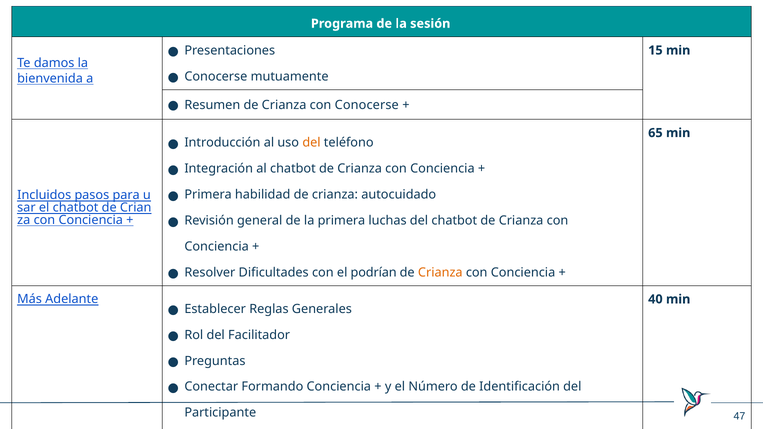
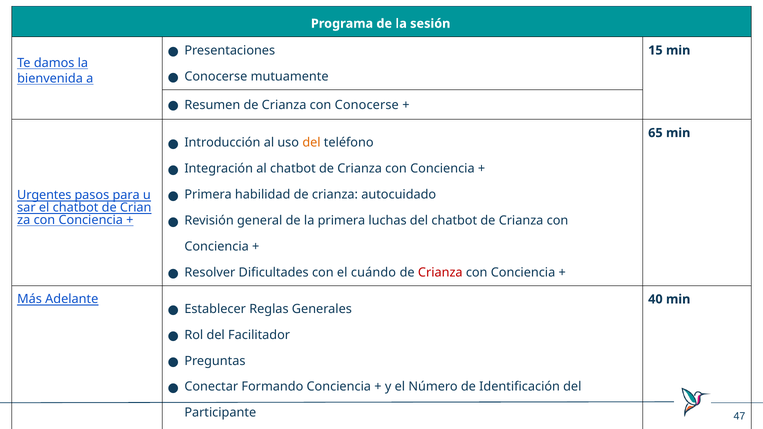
Incluidos: Incluidos -> Urgentes (44, 195)
podrían: podrían -> cuándo (374, 273)
Crianza colour: orange -> red (440, 273)
